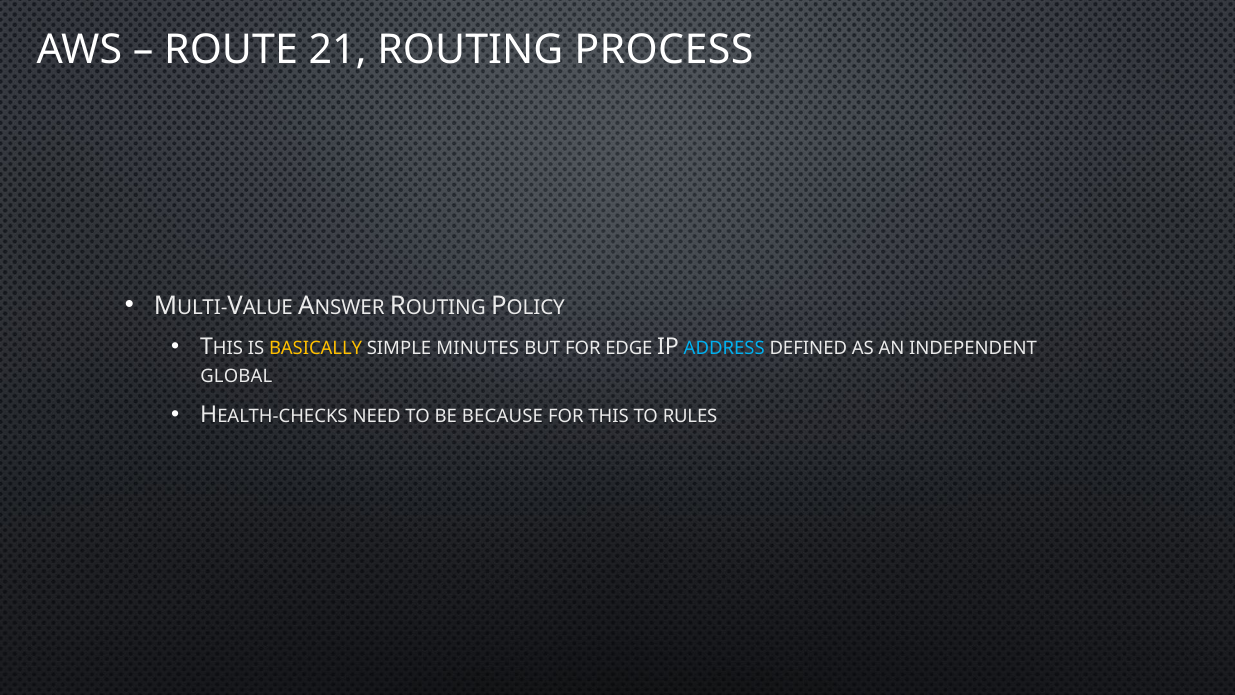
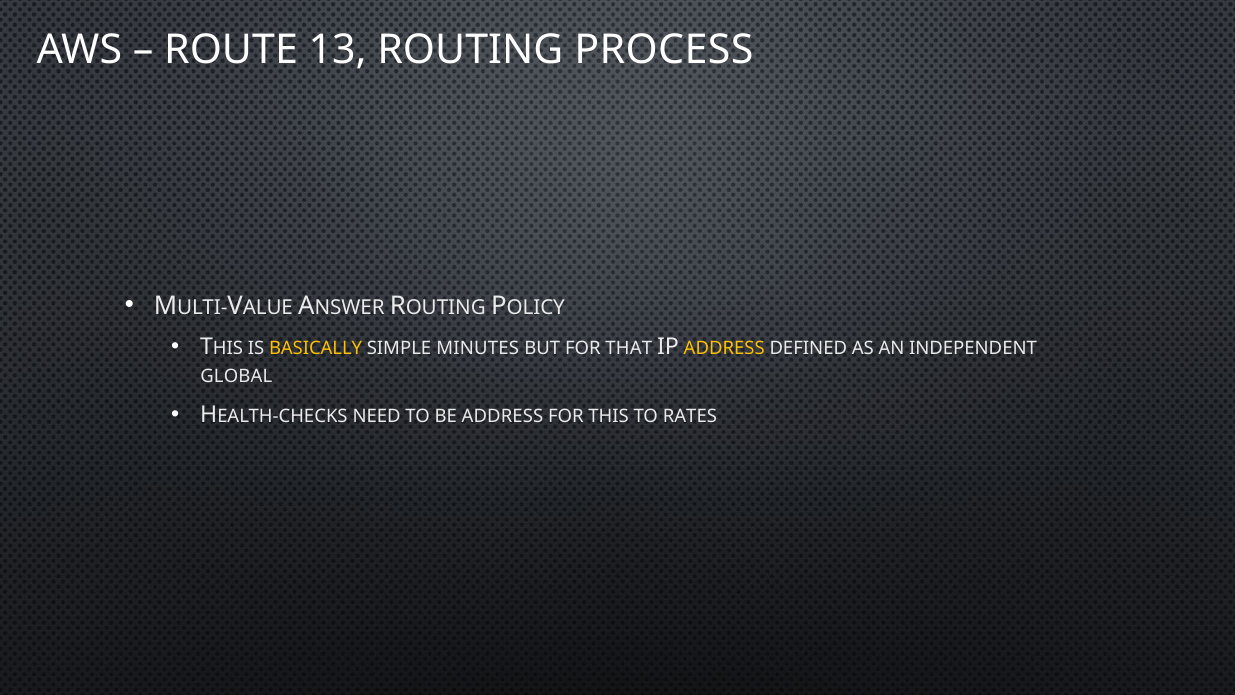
21: 21 -> 13 (338, 50)
EDGE: EDGE -> THAT (629, 349)
ADDRESS colour: light blue -> yellow (724, 349)
BE BECAUSE: BECAUSE -> ADDRESS (502, 417)
RULES: RULES -> RATES (690, 417)
